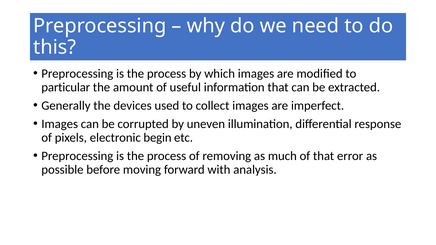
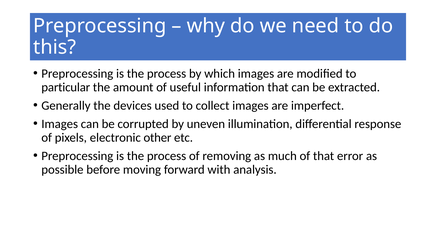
begin: begin -> other (157, 138)
